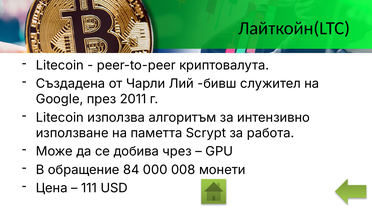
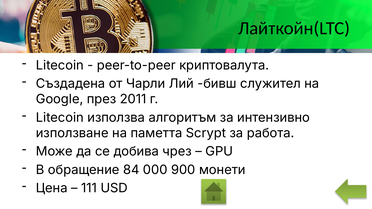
008: 008 -> 900 (183, 170)
